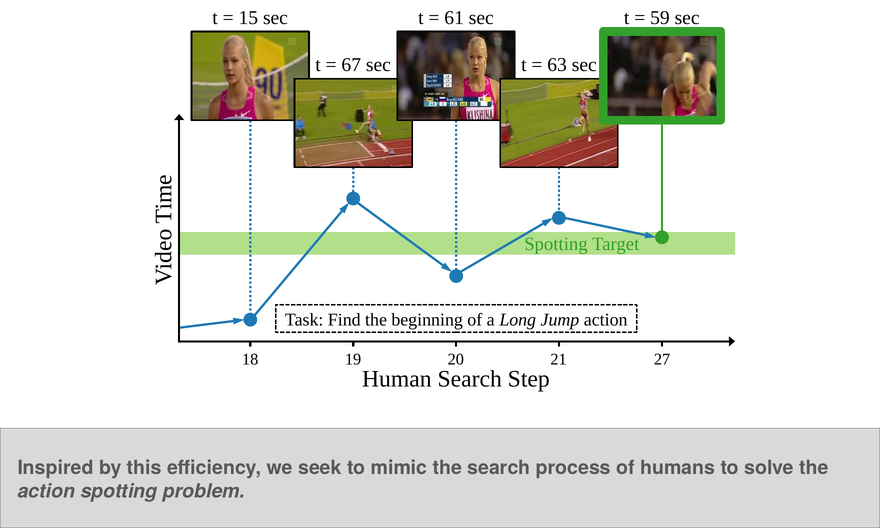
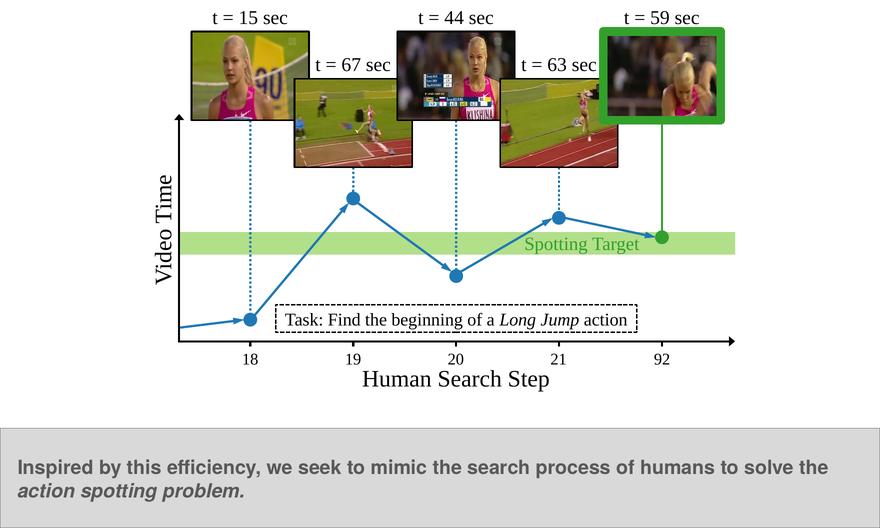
61: 61 -> 44 (454, 18)
27: 27 -> 92 (662, 359)
